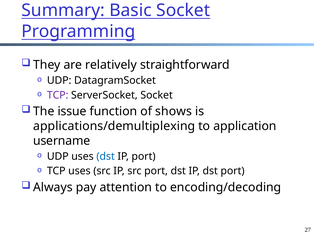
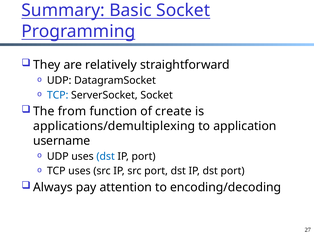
TCP colour: purple -> blue (58, 95)
issue: issue -> from (72, 111)
shows: shows -> create (174, 111)
